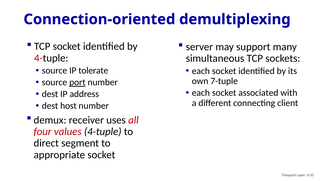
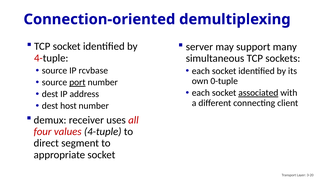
tolerate: tolerate -> rcvbase (93, 71)
7-tuple: 7-tuple -> 0-tuple (224, 81)
associated underline: none -> present (258, 93)
